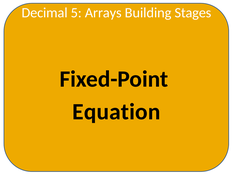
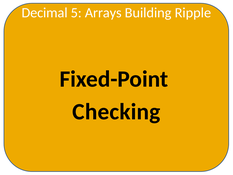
Stages: Stages -> Ripple (193, 13)
Equation: Equation -> Checking (116, 112)
